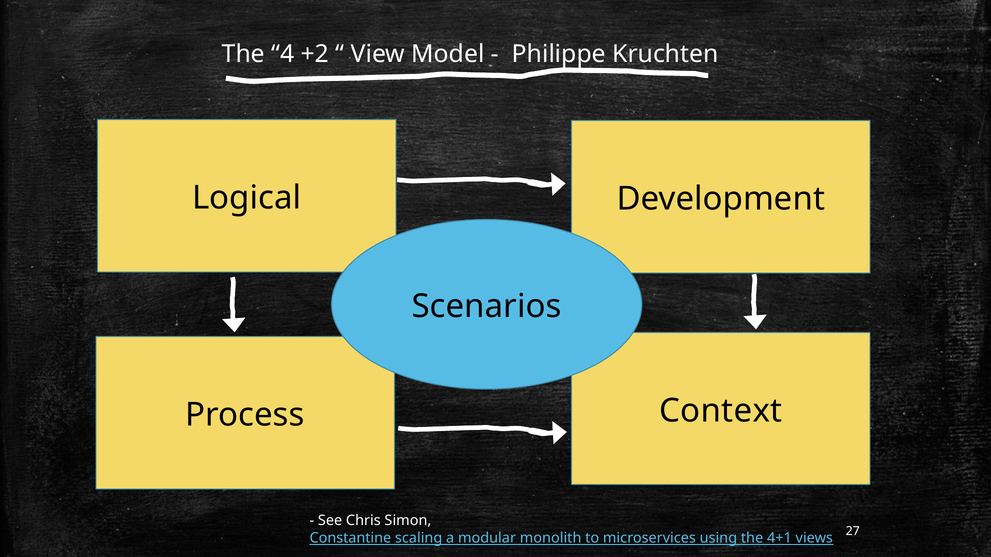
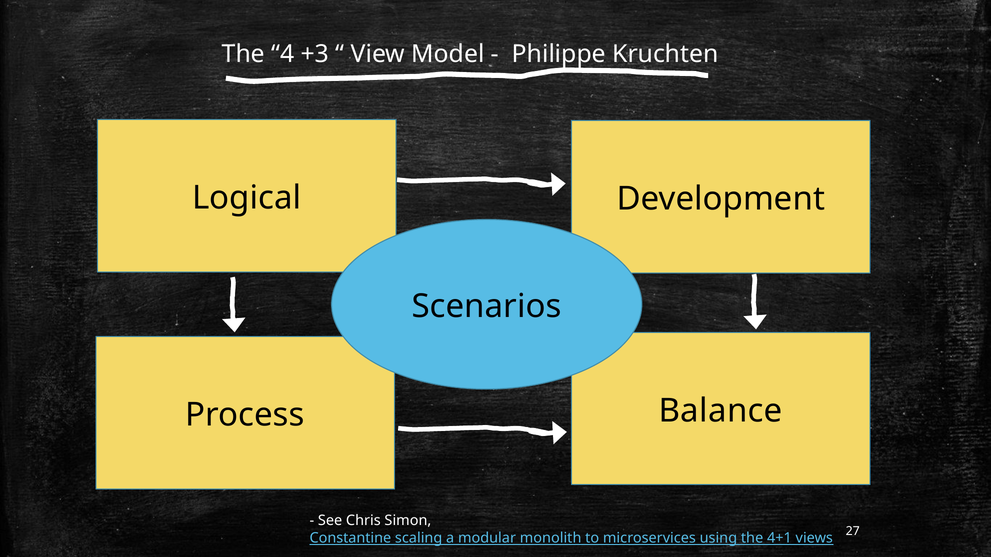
+2: +2 -> +3 (315, 54)
Context: Context -> Balance (721, 411)
